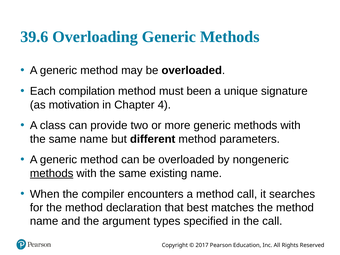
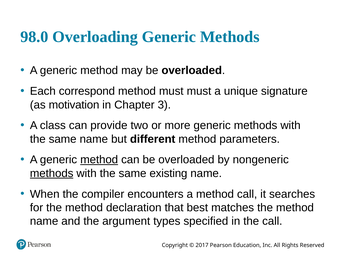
39.6: 39.6 -> 98.0 (34, 37)
compilation: compilation -> correspond (87, 91)
must been: been -> must (199, 91)
4: 4 -> 3 (164, 105)
method underline: none -> present (99, 160)
